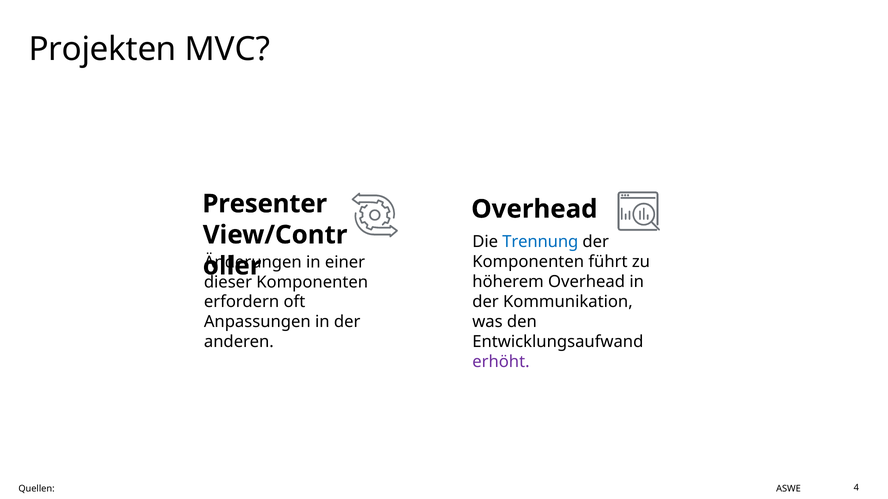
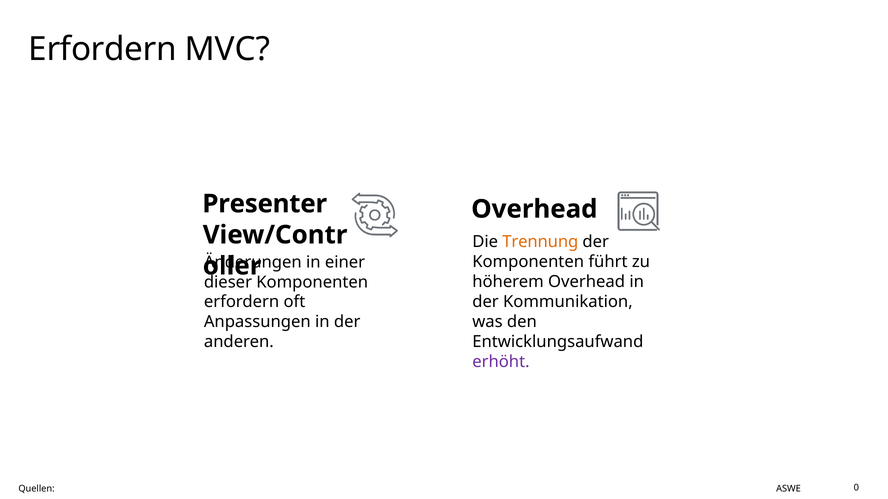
Projekten: Projekten -> Erfordern (103, 49)
Trennung colour: blue -> orange (540, 242)
4: 4 -> 0 (856, 488)
